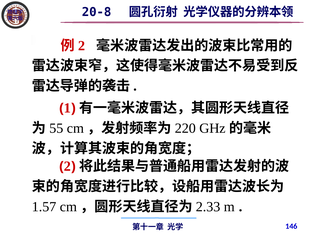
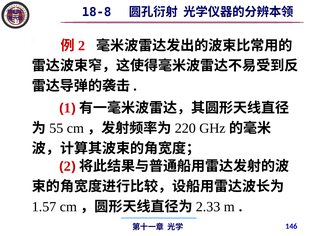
20-8: 20-8 -> 18-8 (97, 12)
